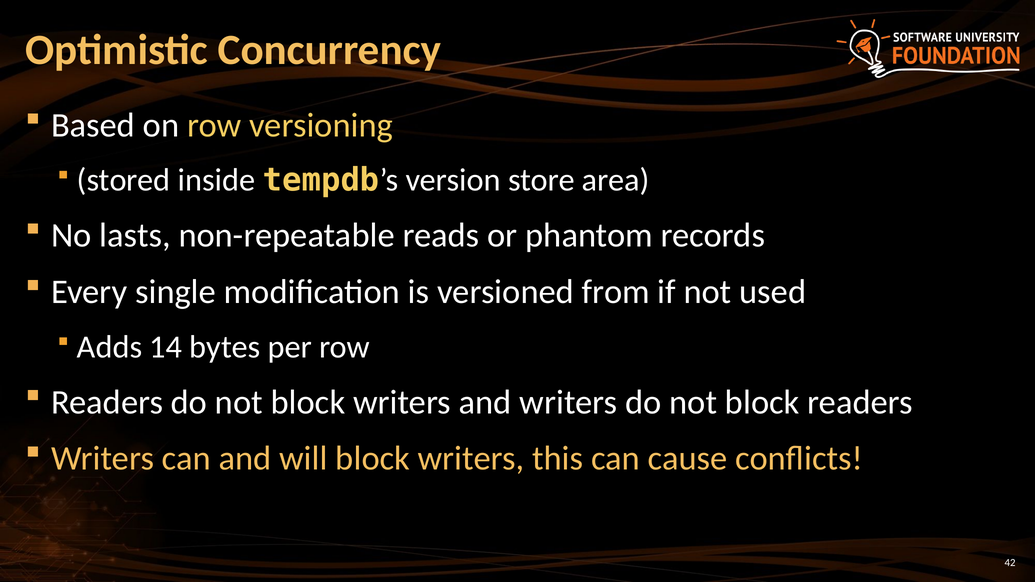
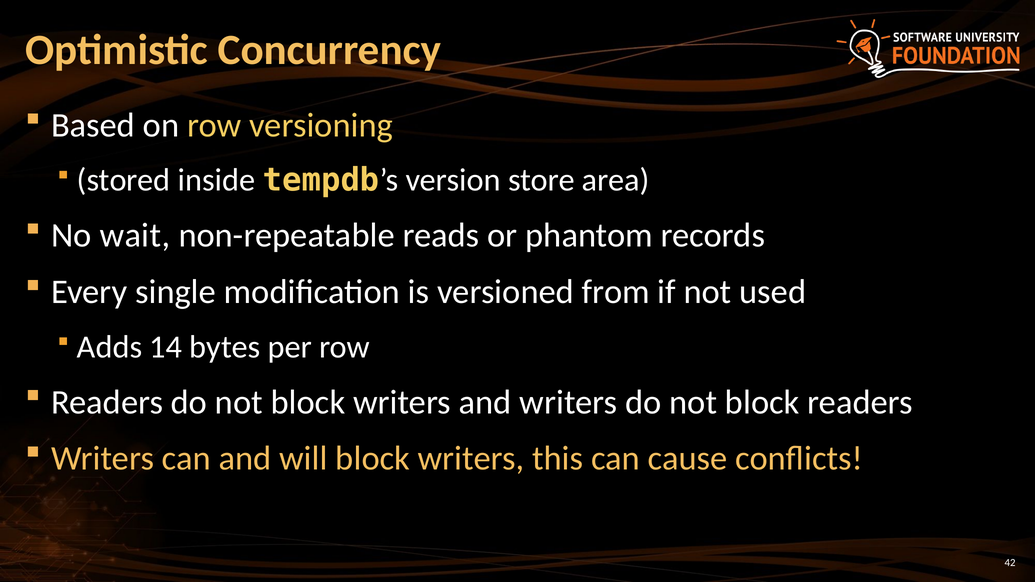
lasts: lasts -> wait (135, 236)
